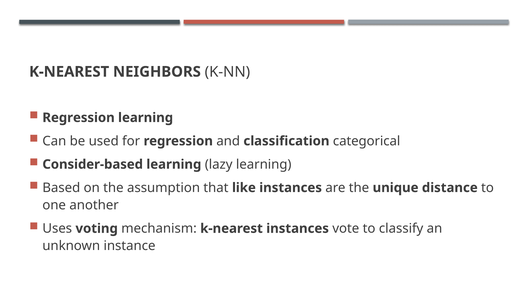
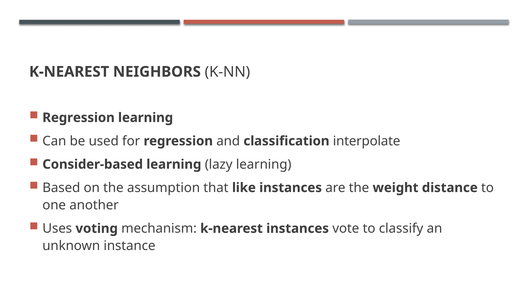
categorical: categorical -> interpolate (367, 141)
unique: unique -> weight (396, 188)
